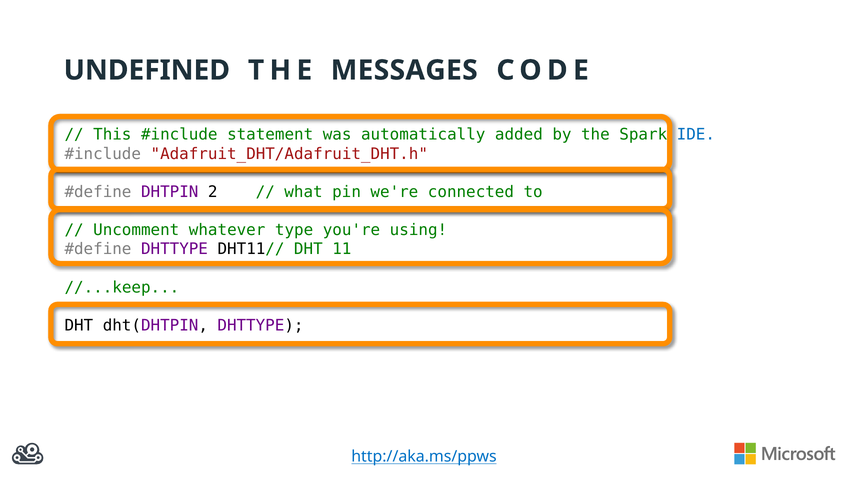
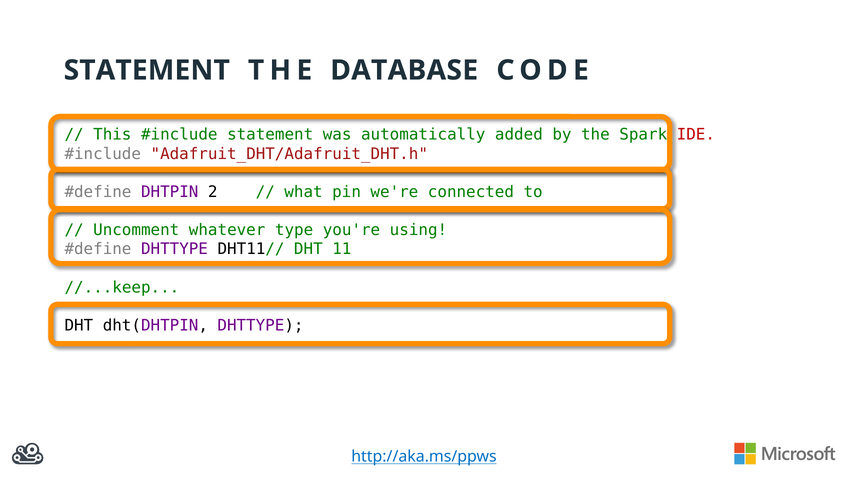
UNDEFINED: UNDEFINED -> STATEMENT (147, 70)
MESSAGES: MESSAGES -> DATABASE (404, 70)
IDE colour: blue -> red (696, 135)
